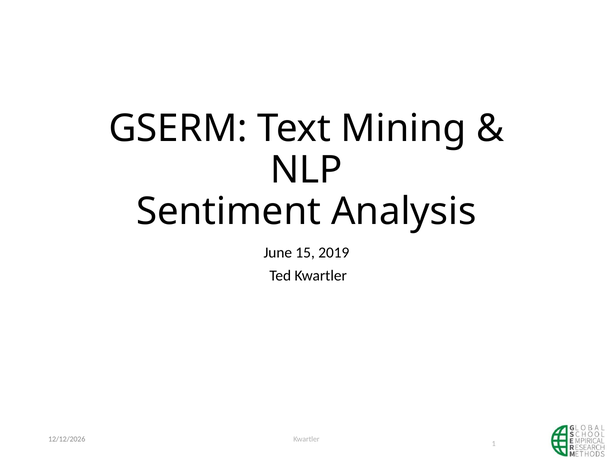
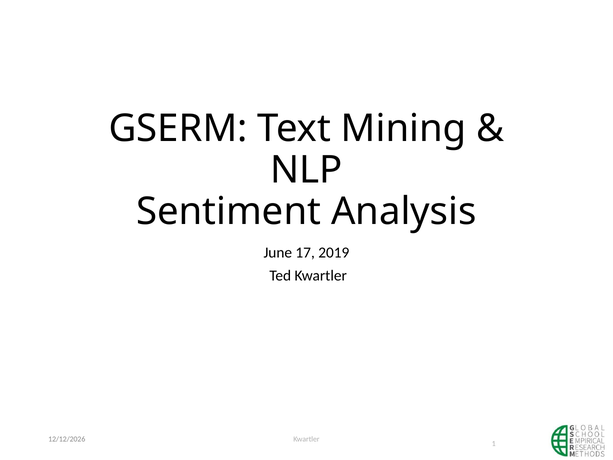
15: 15 -> 17 (305, 253)
